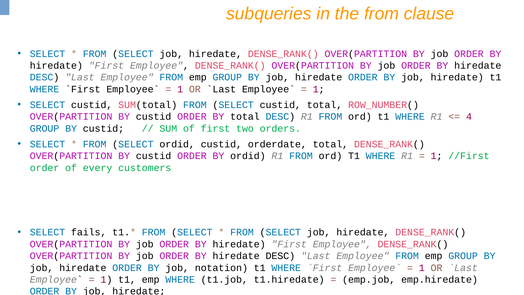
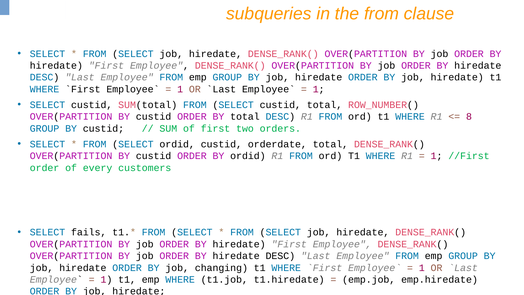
4: 4 -> 8 (469, 117)
notation: notation -> changing (221, 268)
